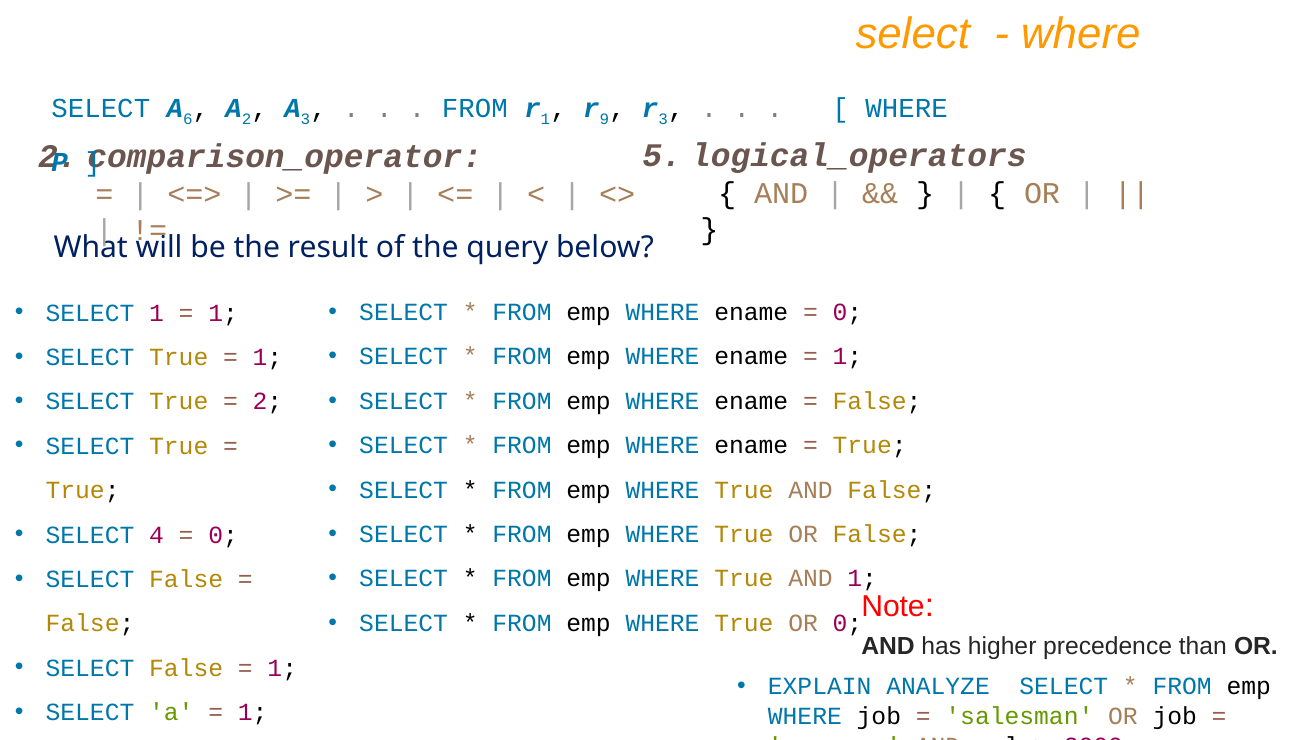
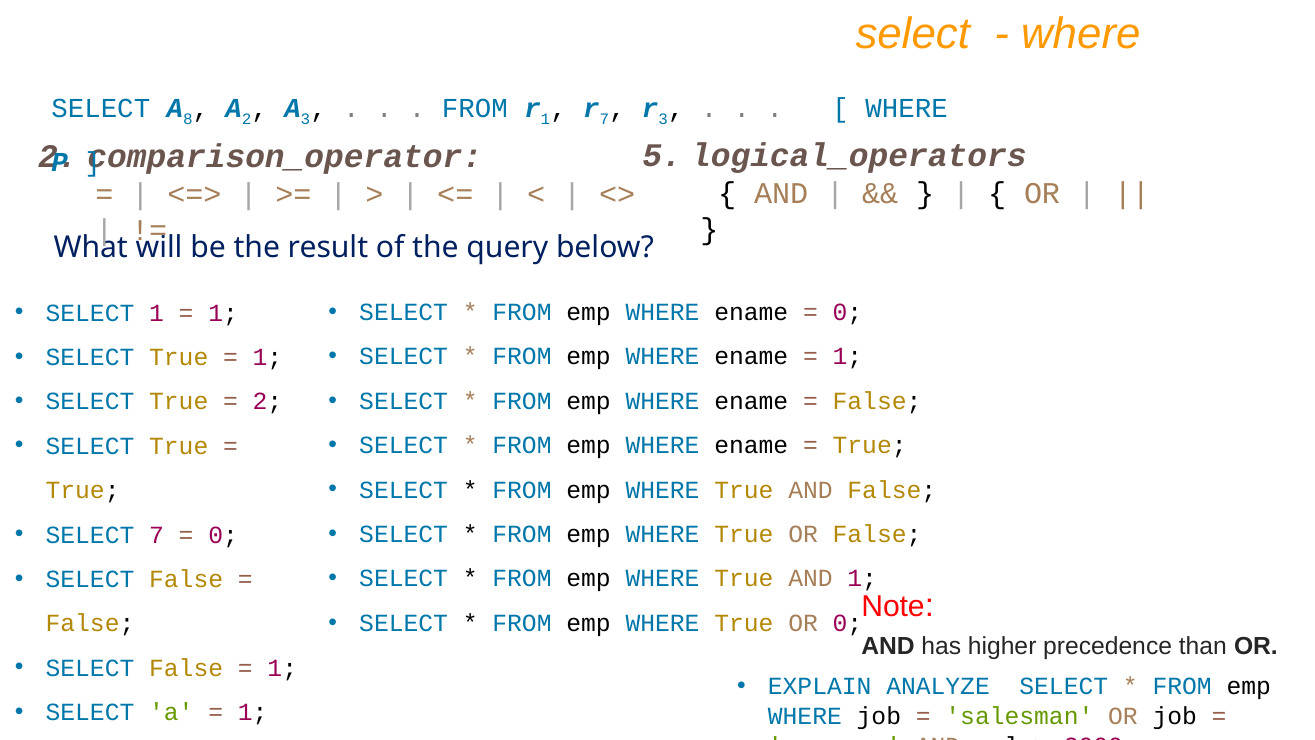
6: 6 -> 8 (188, 119)
9: 9 -> 7 (604, 119)
SELECT 4: 4 -> 7 (157, 535)
